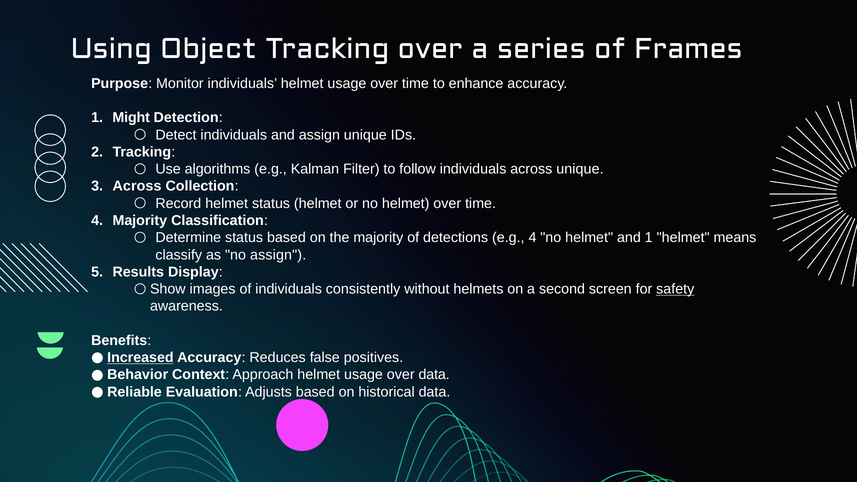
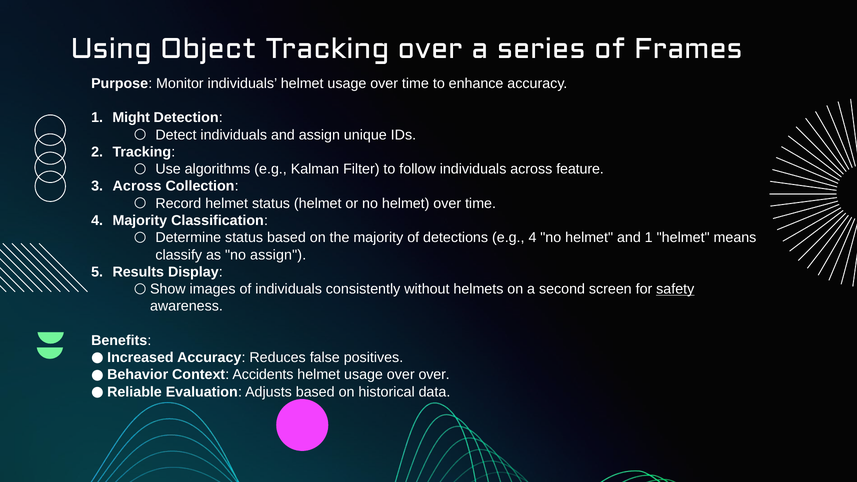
across unique: unique -> feature (580, 169)
Increased underline: present -> none (140, 358)
Approach: Approach -> Accidents (263, 375)
over data: data -> over (434, 375)
